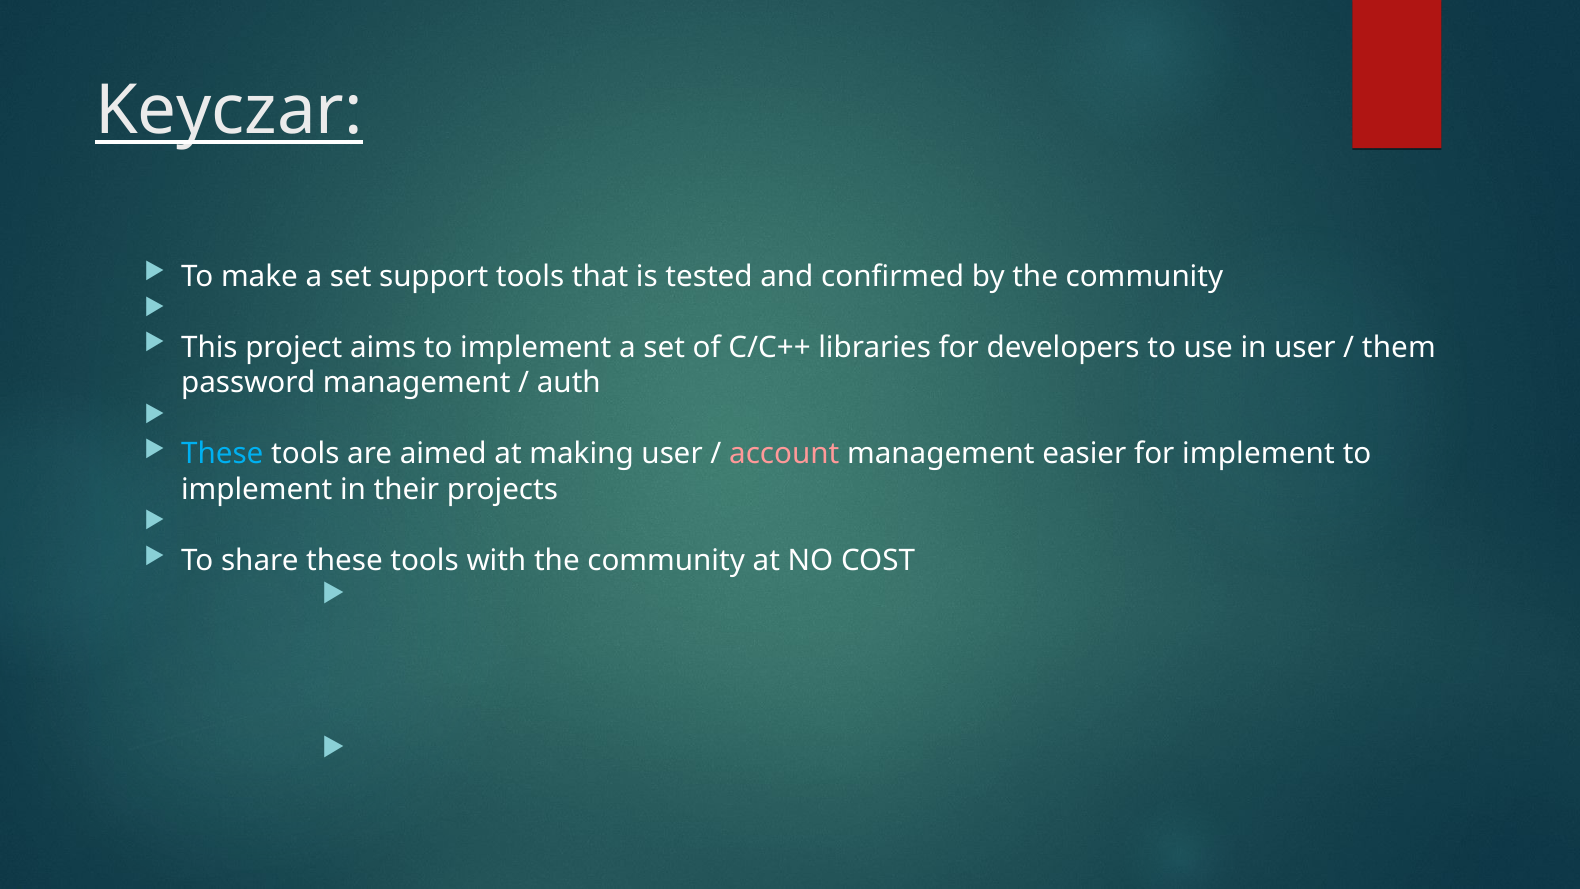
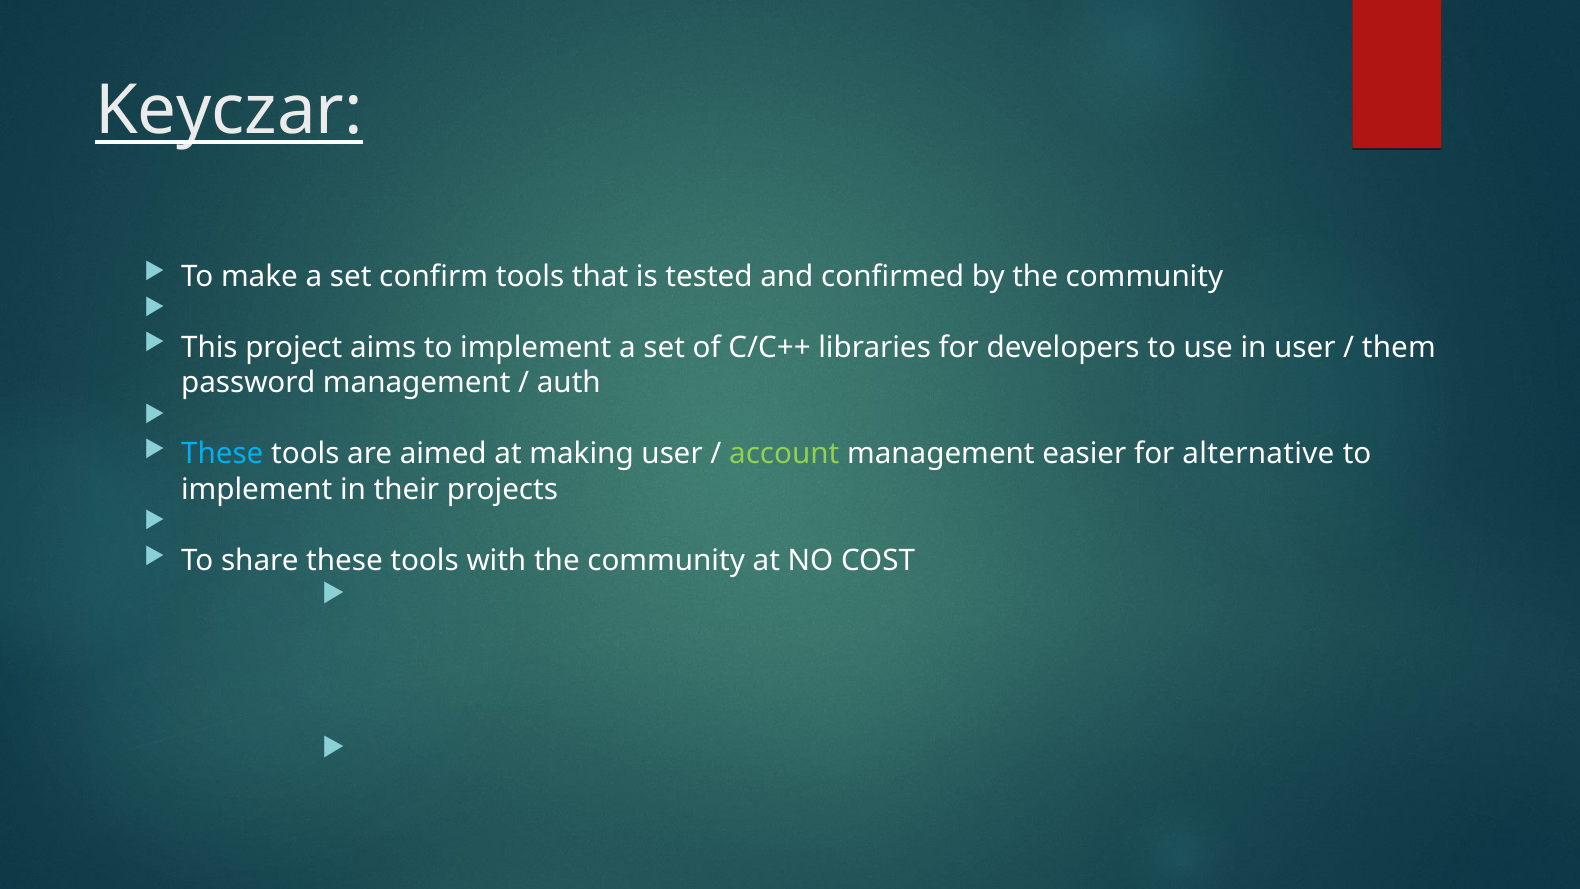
support: support -> confirm (434, 276)
account colour: pink -> light green (784, 454)
for implement: implement -> alternative (1258, 454)
